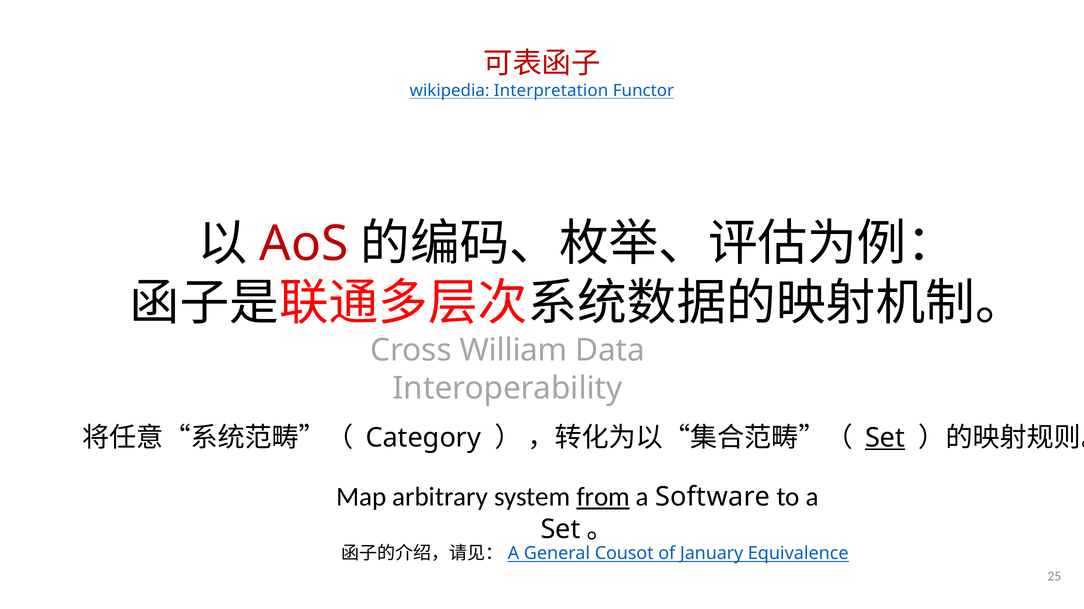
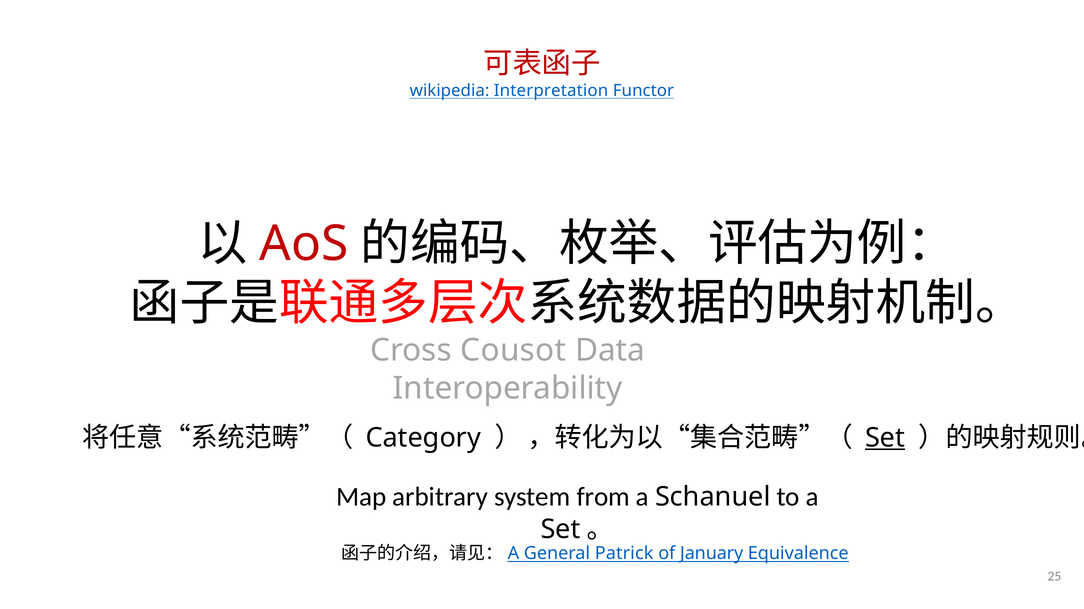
William: William -> Cousot (513, 350)
from underline: present -> none (603, 497)
Software: Software -> Schanuel (713, 497)
Cousot: Cousot -> Patrick (624, 554)
